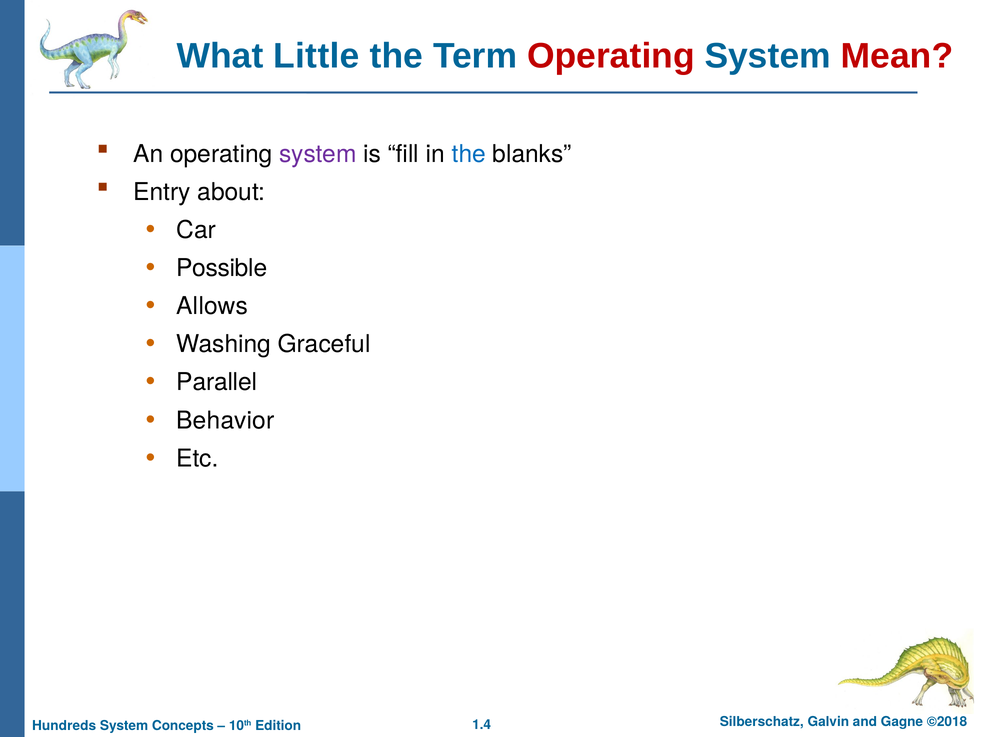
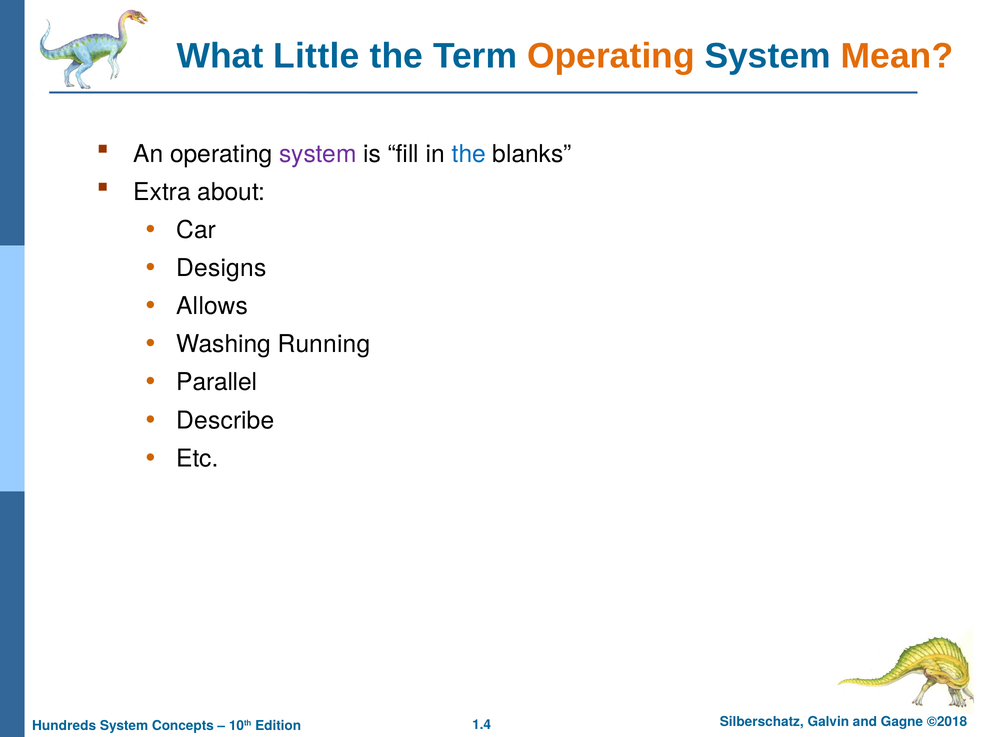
Operating colour: red -> orange (611, 56)
Mean colour: red -> orange (897, 56)
Entry: Entry -> Extra (162, 192)
Possible: Possible -> Designs (221, 268)
Graceful: Graceful -> Running (324, 344)
Behavior: Behavior -> Describe (225, 421)
